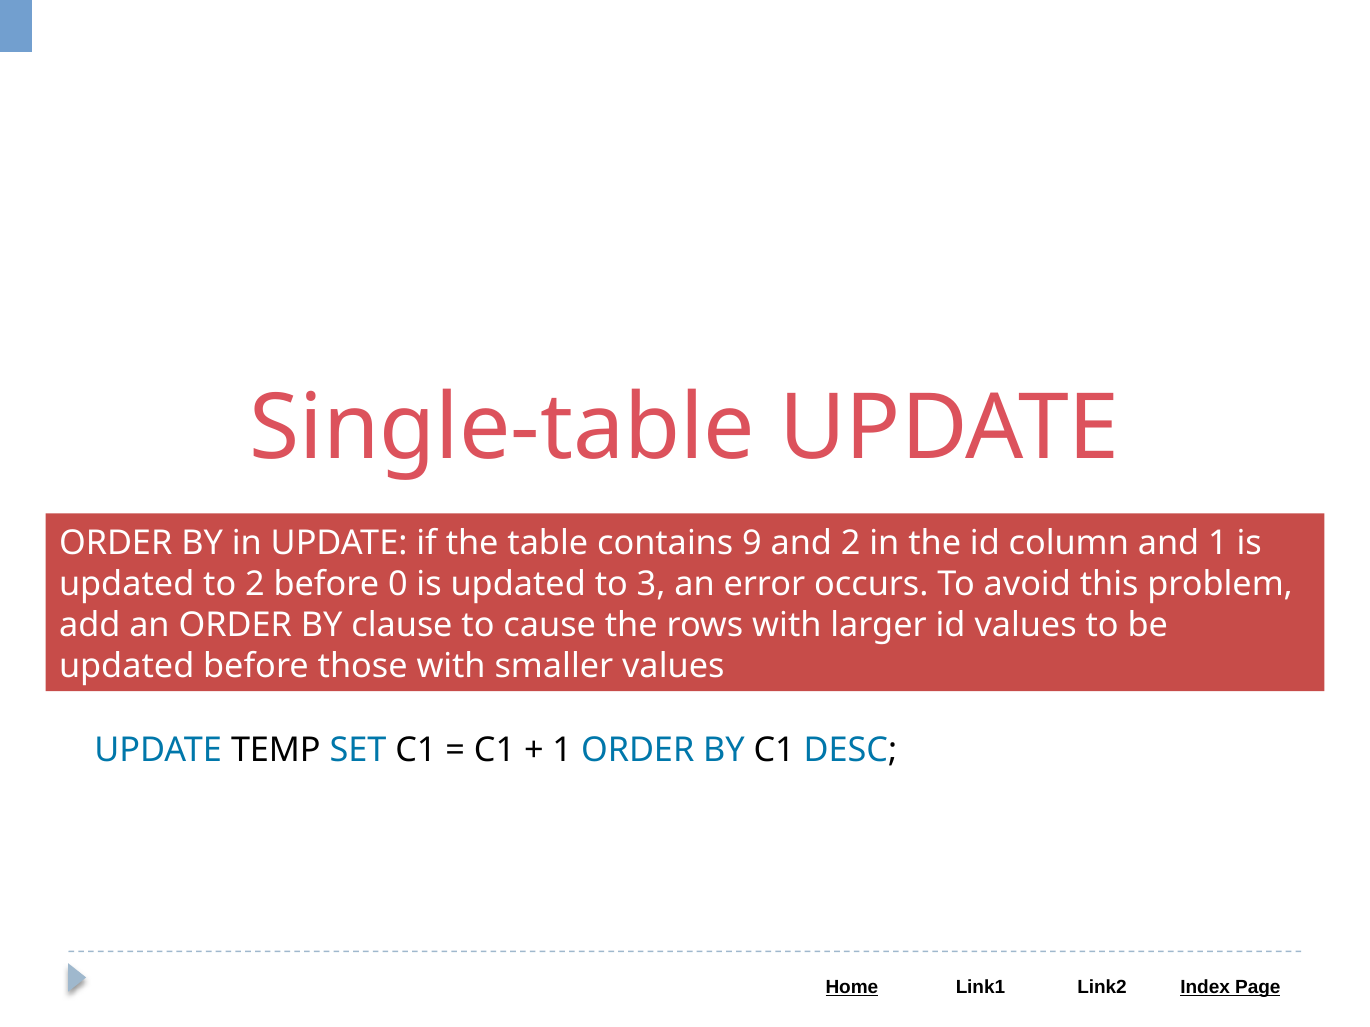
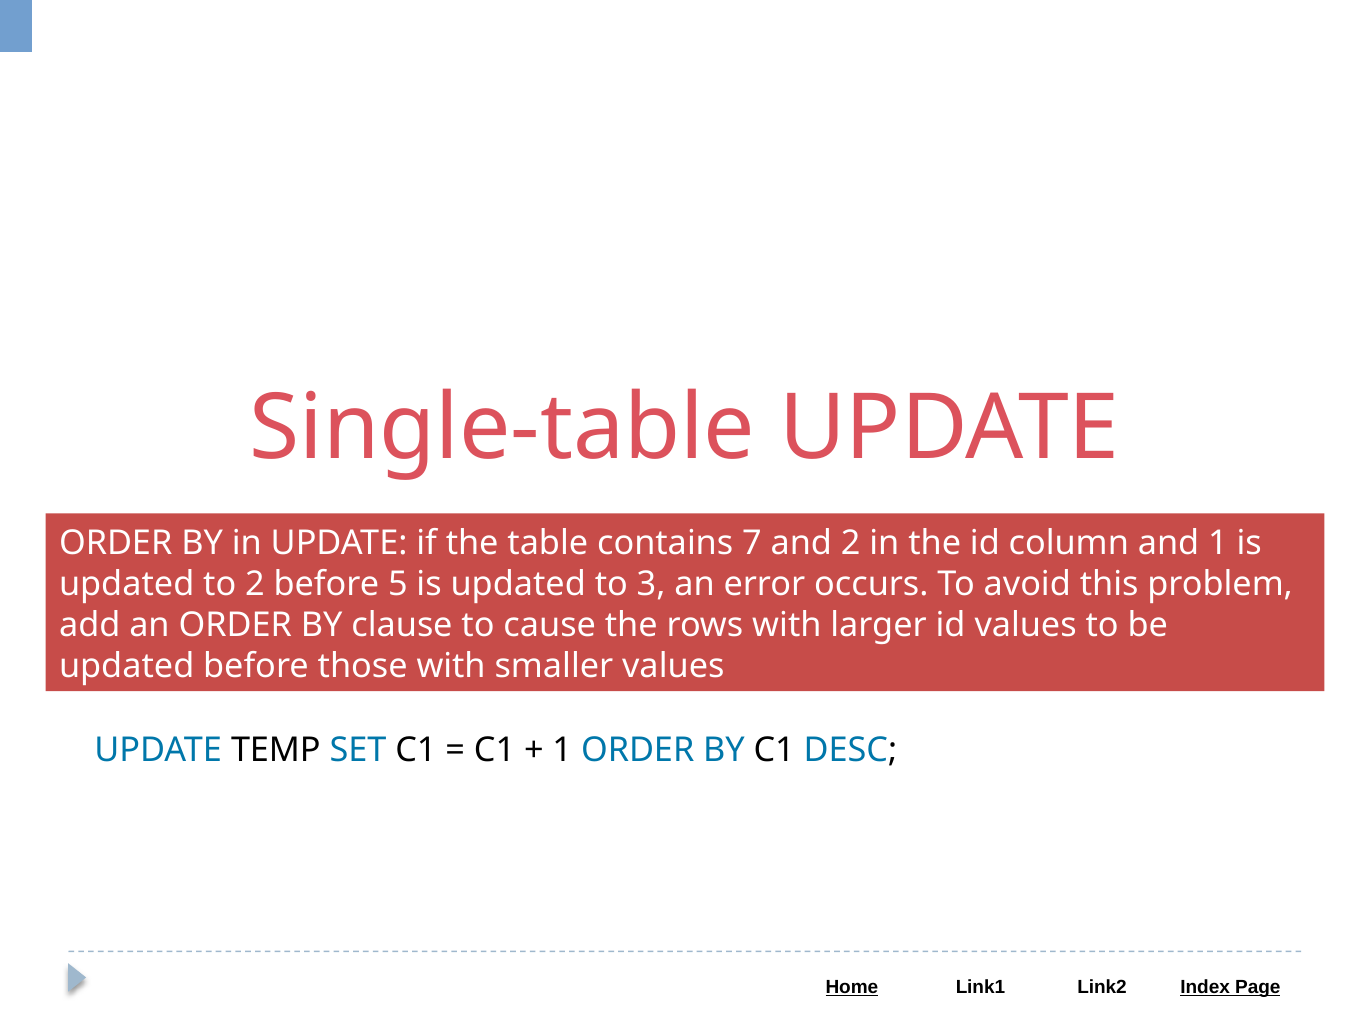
9: 9 -> 7 (752, 543)
0: 0 -> 5 (398, 584)
